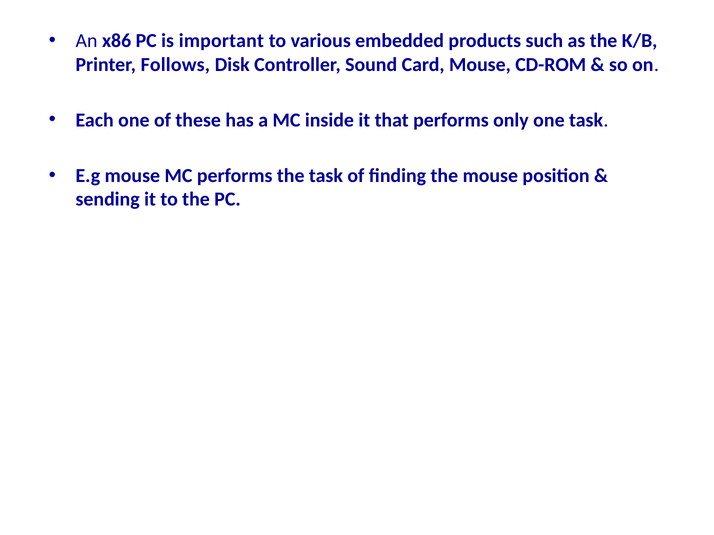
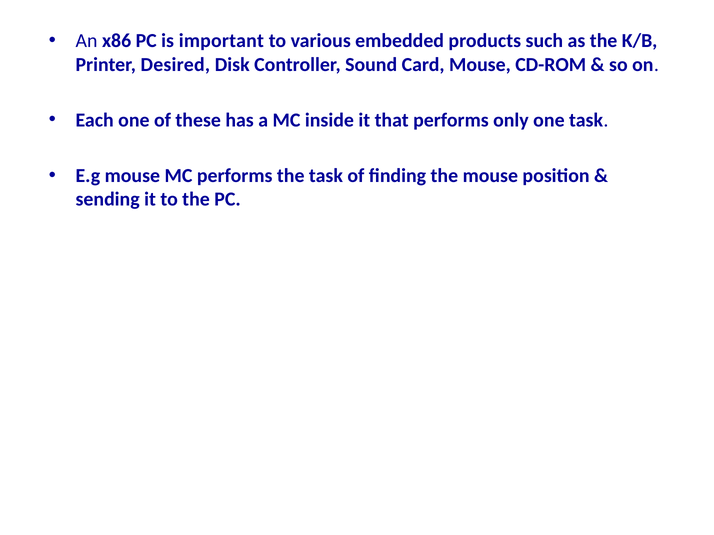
Follows: Follows -> Desired (175, 65)
